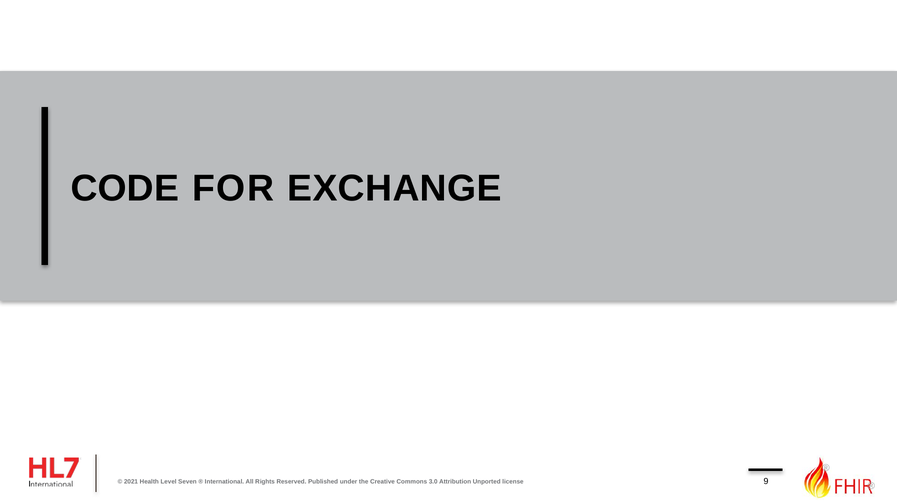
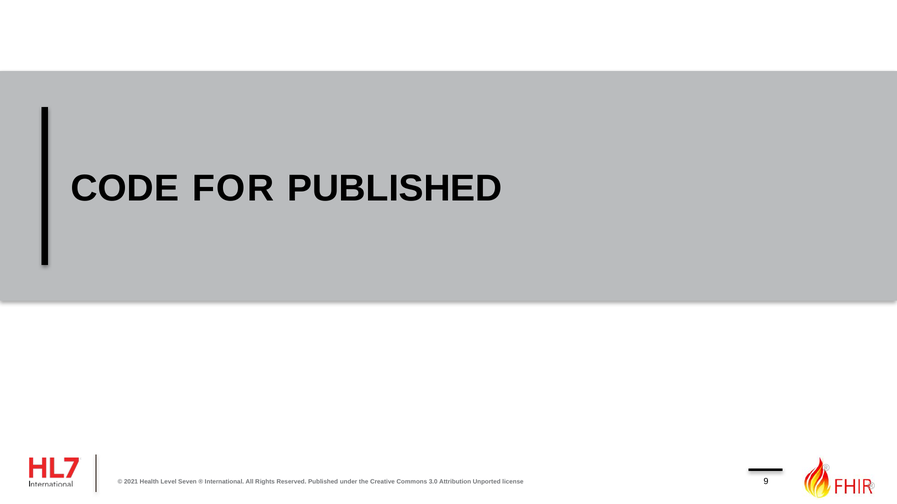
FOR EXCHANGE: EXCHANGE -> PUBLISHED (395, 189)
